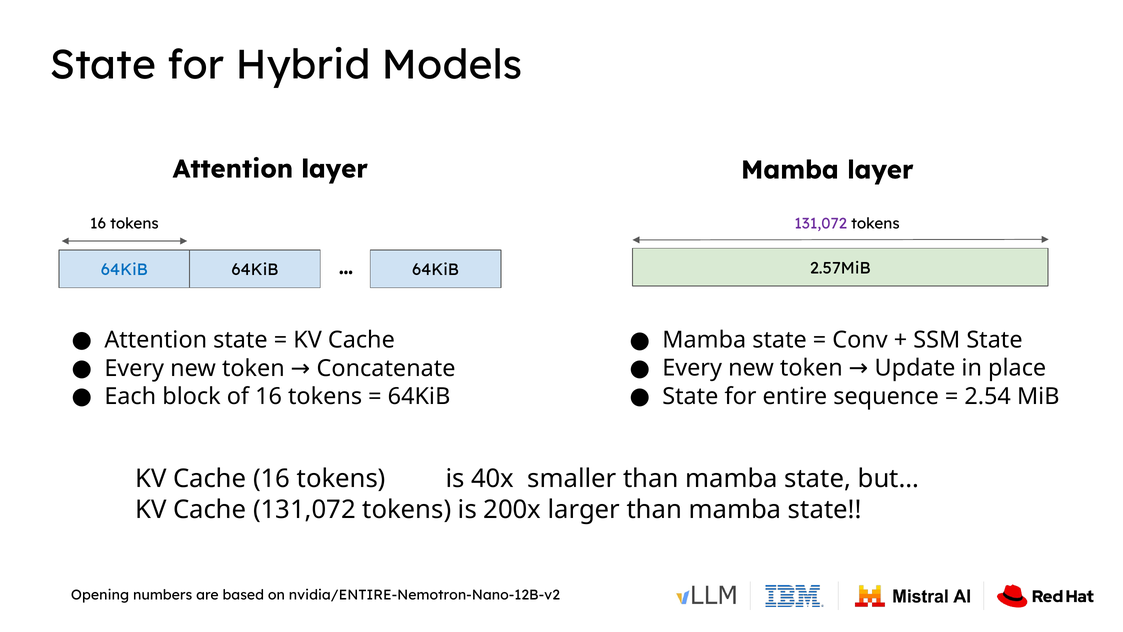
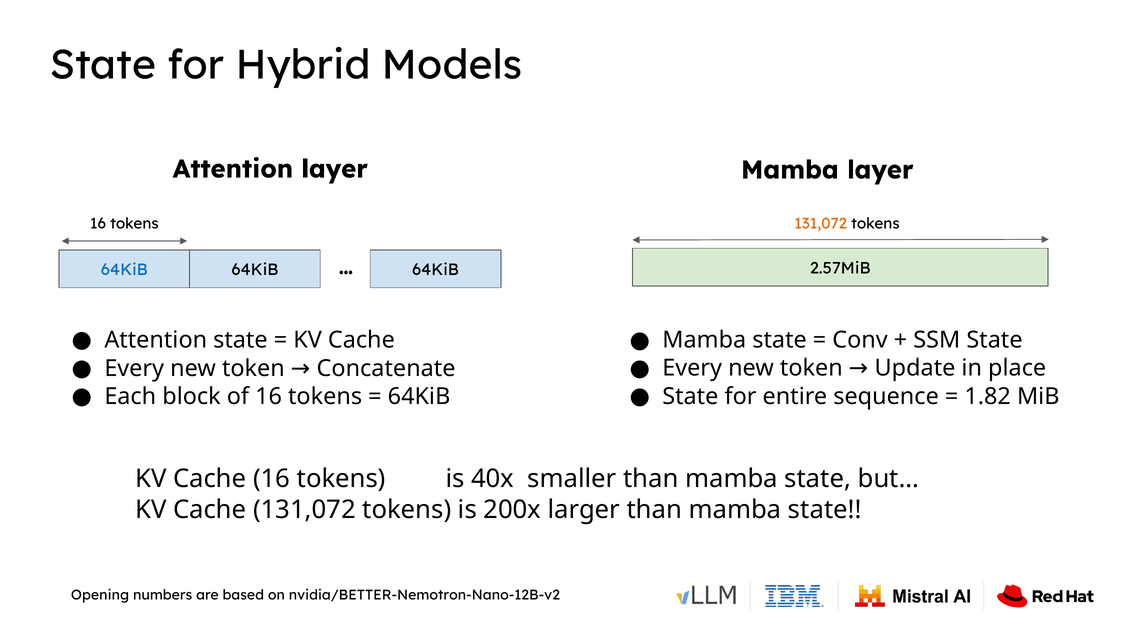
131,072 colour: purple -> orange (821, 223)
2.54: 2.54 -> 1.82 (988, 396)
nvidia/ENTIRE-Nemotron-Nano-12B-v2: nvidia/ENTIRE-Nemotron-Nano-12B-v2 -> nvidia/BETTER-Nemotron-Nano-12B-v2 (424, 595)
